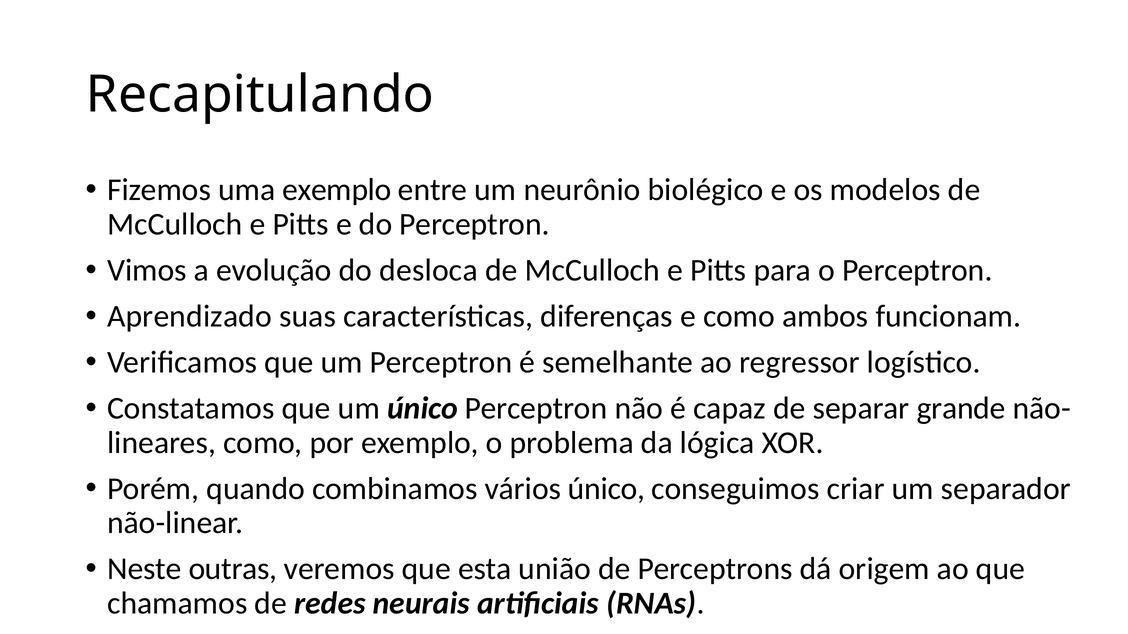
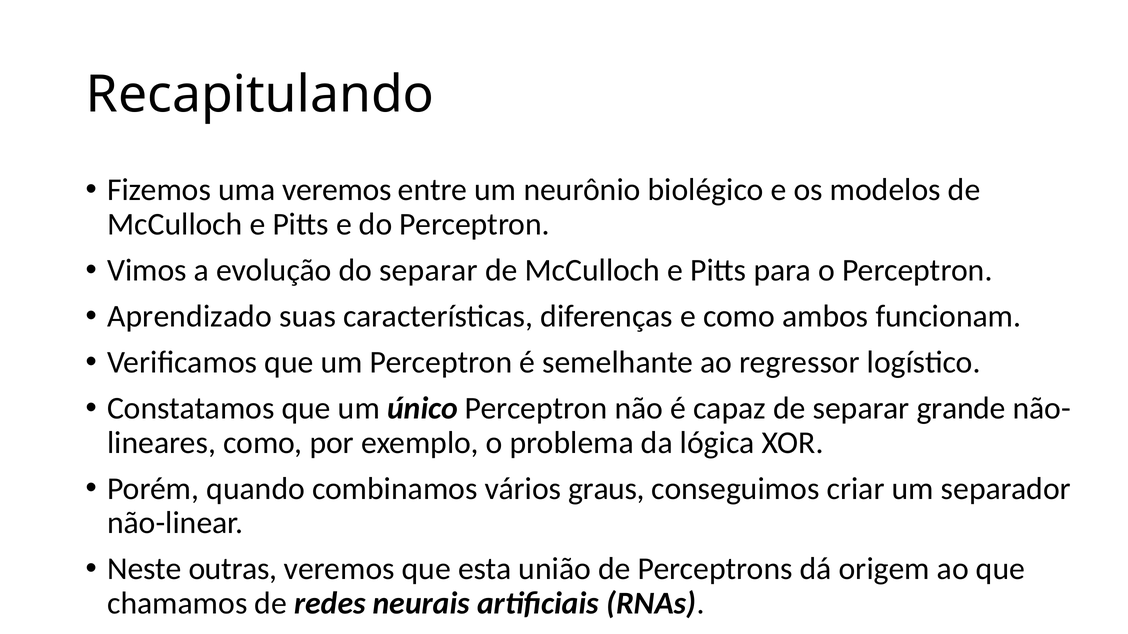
uma exemplo: exemplo -> veremos (337, 190)
do desloca: desloca -> separar (429, 270)
vários único: único -> graus (606, 489)
